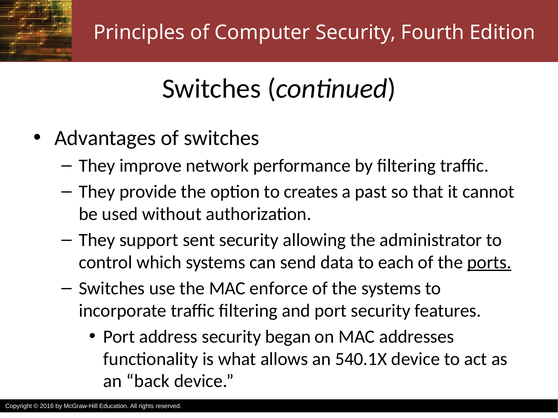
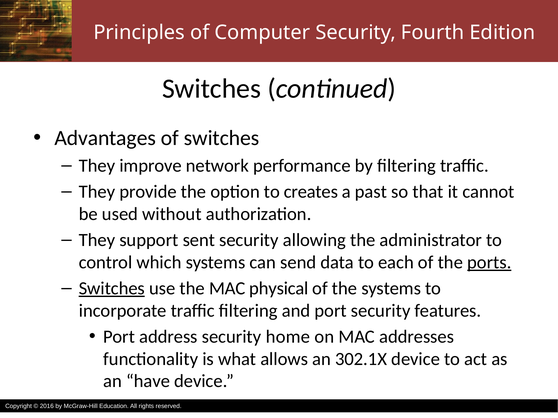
Switches underline: none -> present (112, 289)
enforce: enforce -> physical (279, 289)
began: began -> home (288, 337)
540.1X: 540.1X -> 302.1X (361, 359)
back: back -> have (148, 382)
